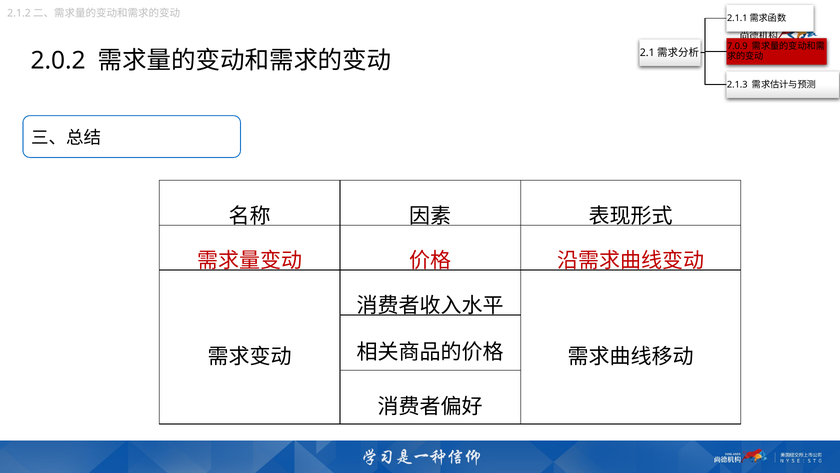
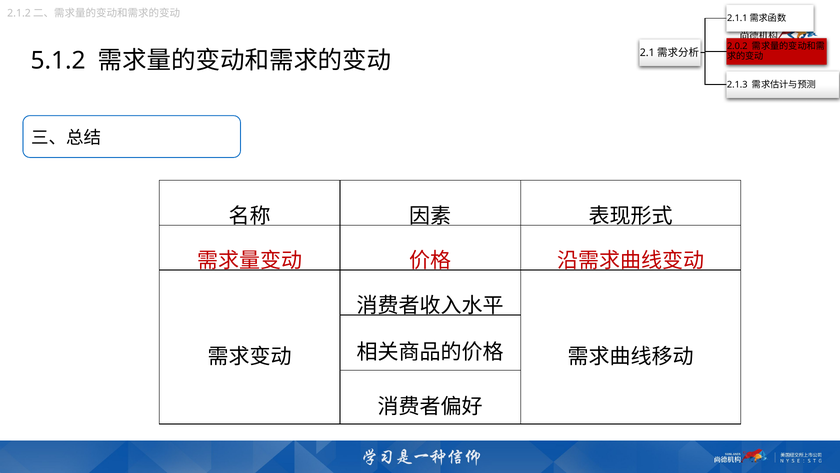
7.0.9: 7.0.9 -> 2.0.2 (737, 46)
2.0.2: 2.0.2 -> 5.1.2 (58, 60)
